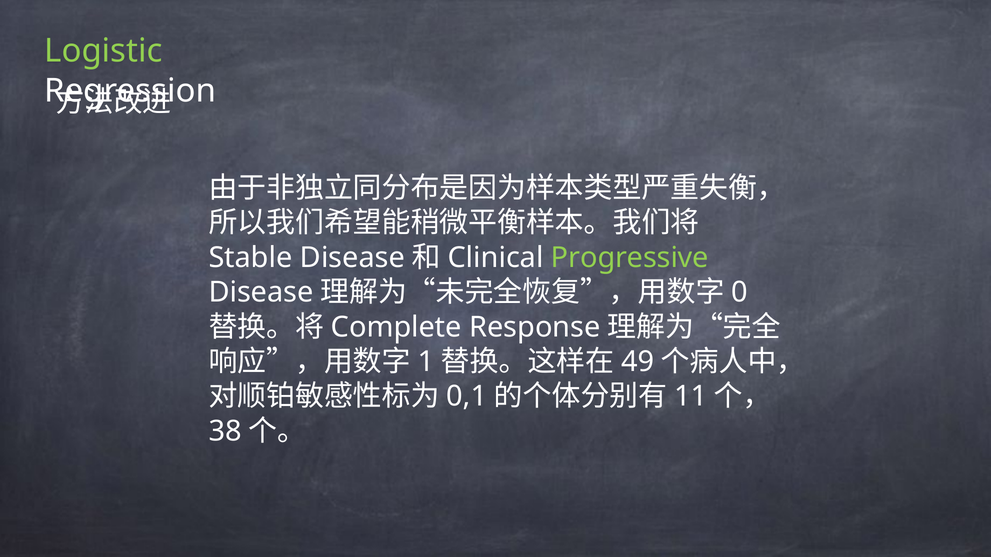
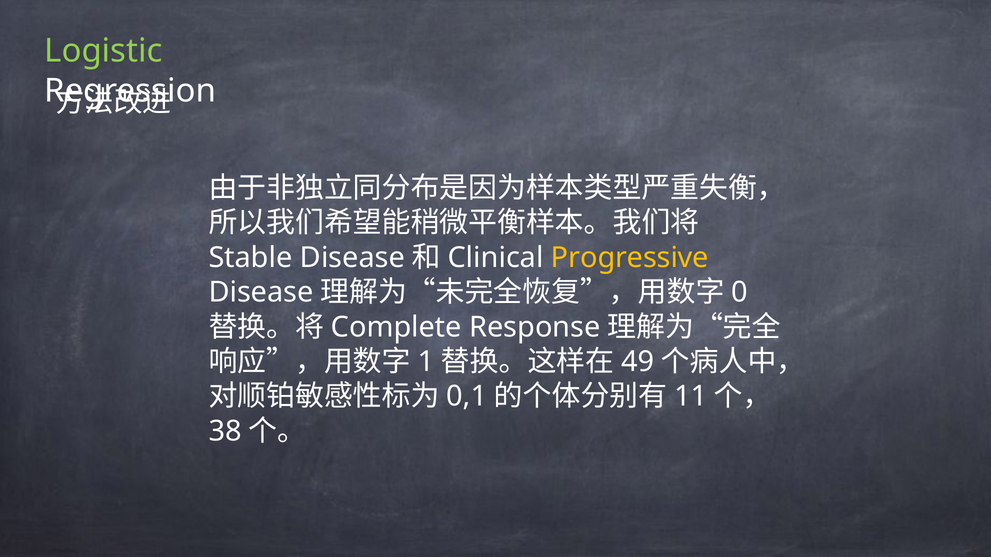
Progressive colour: light green -> yellow (630, 258)
